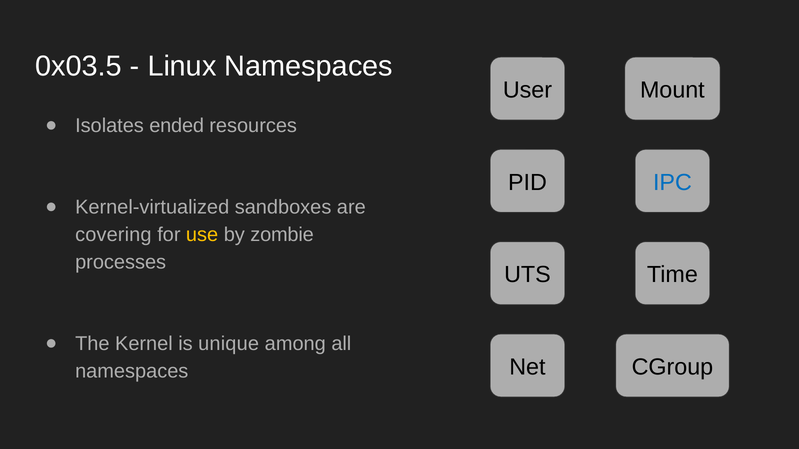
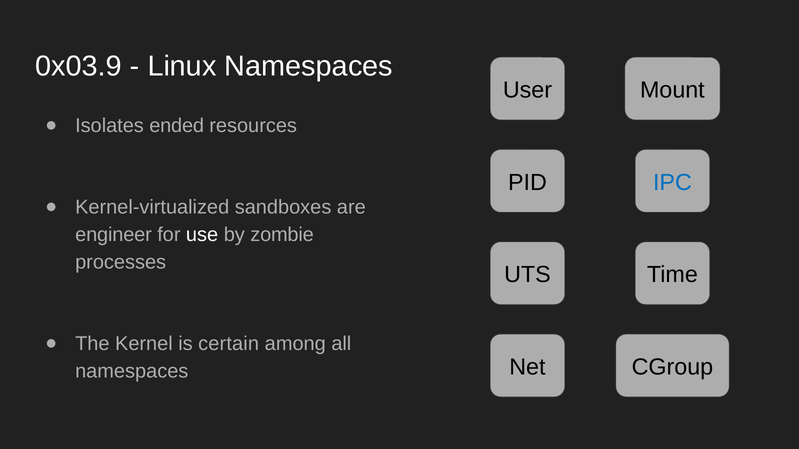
0x03.5: 0x03.5 -> 0x03.9 (79, 66)
covering: covering -> engineer (113, 235)
use colour: yellow -> white (202, 235)
unique: unique -> certain (229, 344)
